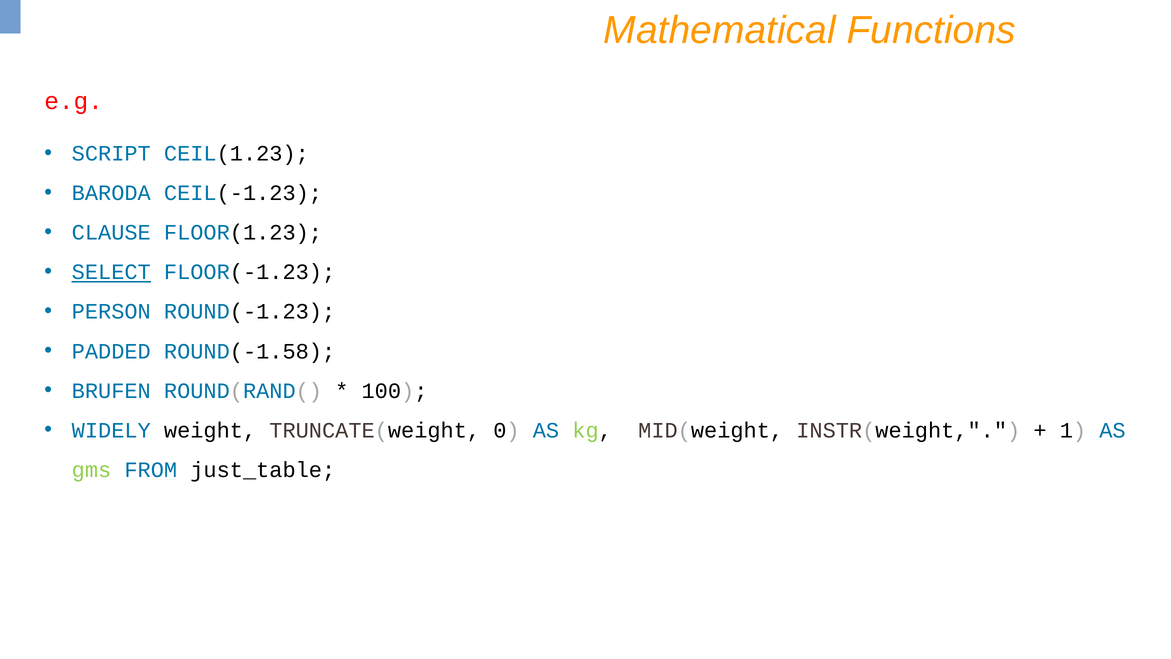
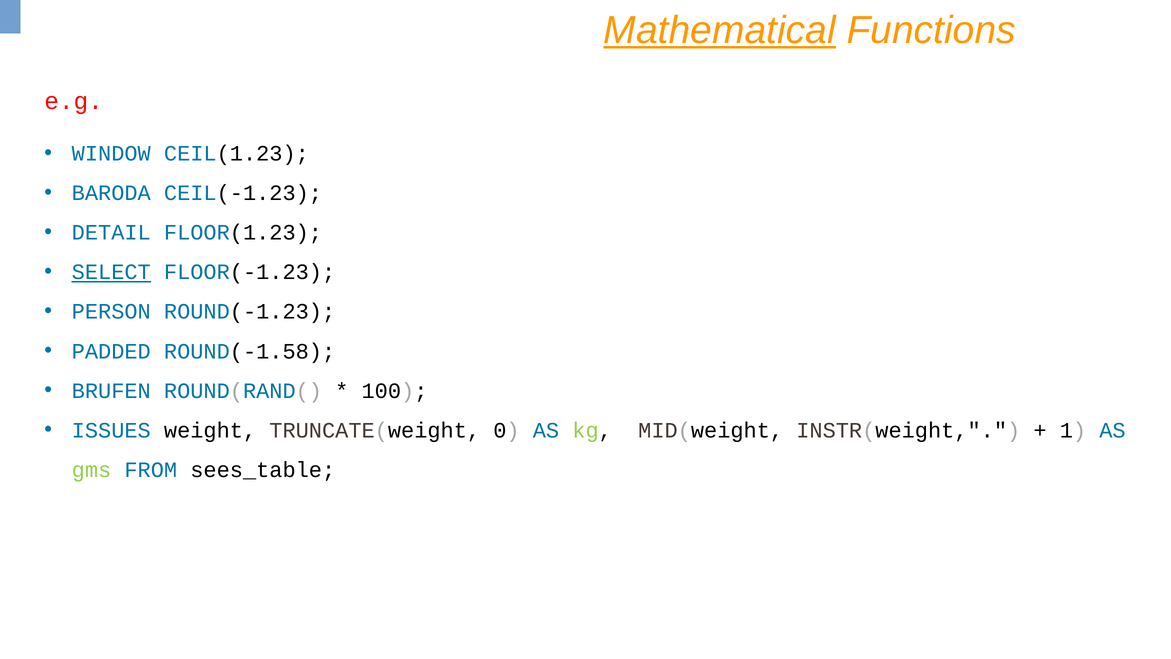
Mathematical underline: none -> present (720, 30)
SCRIPT: SCRIPT -> WINDOW (111, 154)
CLAUSE: CLAUSE -> DETAIL (111, 233)
WIDELY: WIDELY -> ISSUES (111, 430)
just_table: just_table -> sees_table (263, 470)
